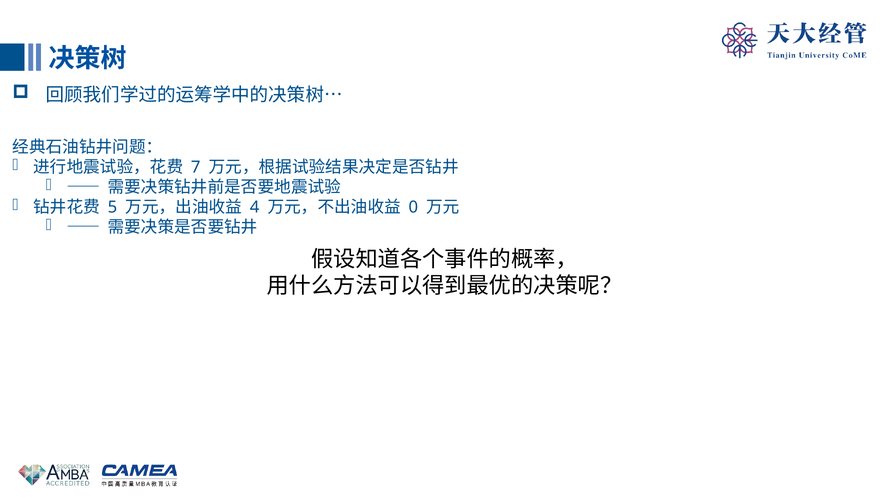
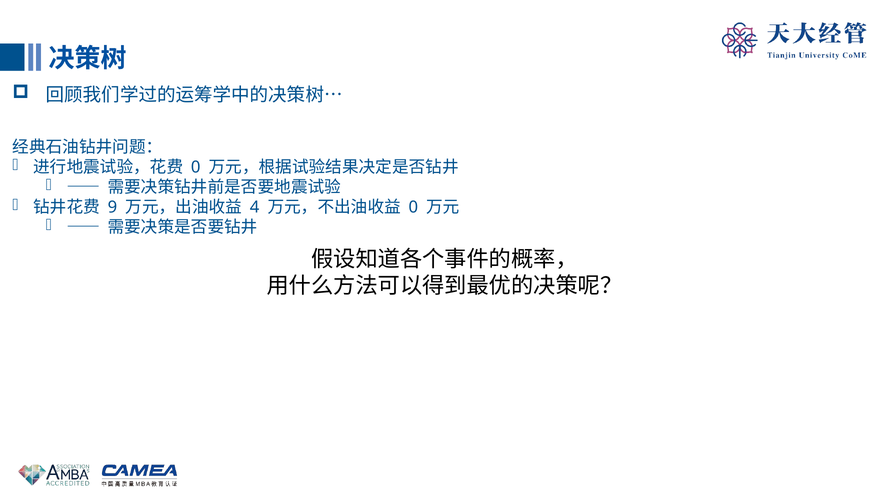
7: 7 -> 0 (196, 167)
5: 5 -> 9 (112, 207)
